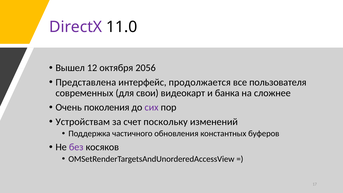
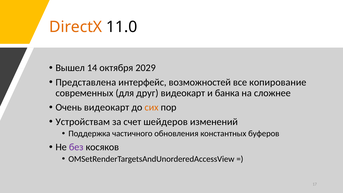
DirectX colour: purple -> orange (76, 27)
12: 12 -> 14 (92, 68)
2056: 2056 -> 2029 (146, 68)
продолжается: продолжается -> возможностей (200, 82)
пользователя: пользователя -> копирование (278, 82)
свои: свои -> друг (147, 93)
Очень поколения: поколения -> видеокарт (107, 107)
сих colour: purple -> orange (152, 107)
поскольку: поскольку -> шейдеров (166, 122)
